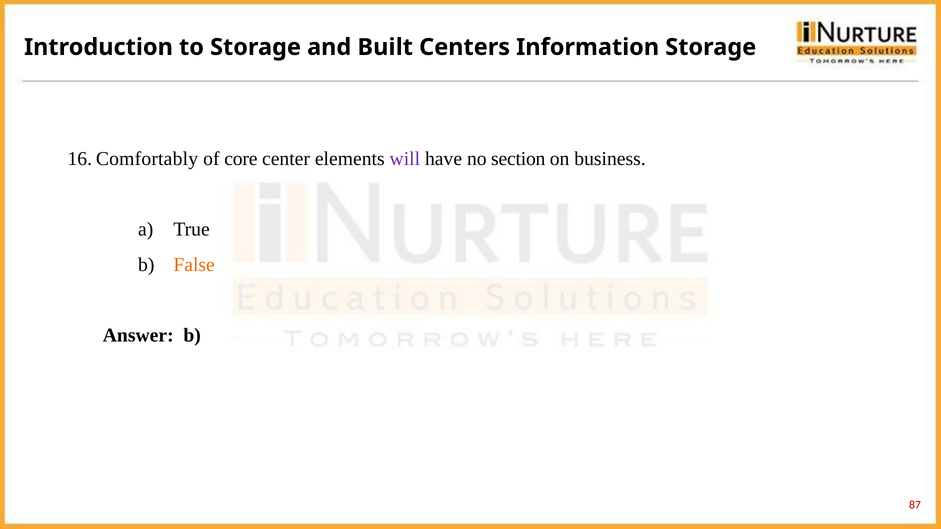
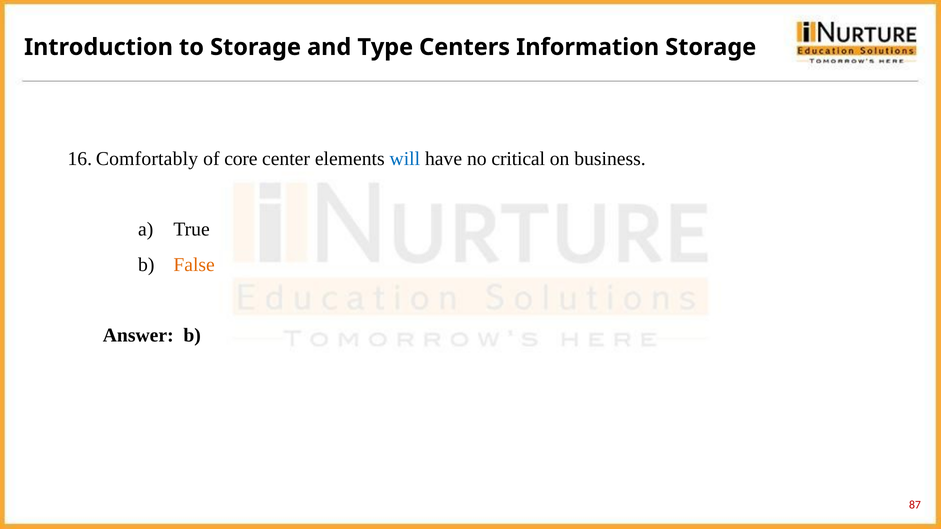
Built: Built -> Type (385, 47)
will colour: purple -> blue (405, 159)
section: section -> critical (518, 159)
